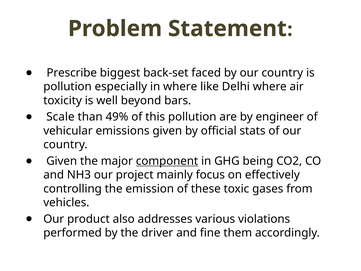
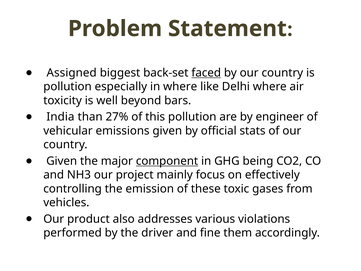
Prescribe: Prescribe -> Assigned (72, 73)
faced underline: none -> present (206, 73)
Scale: Scale -> India (60, 117)
49%: 49% -> 27% (117, 117)
